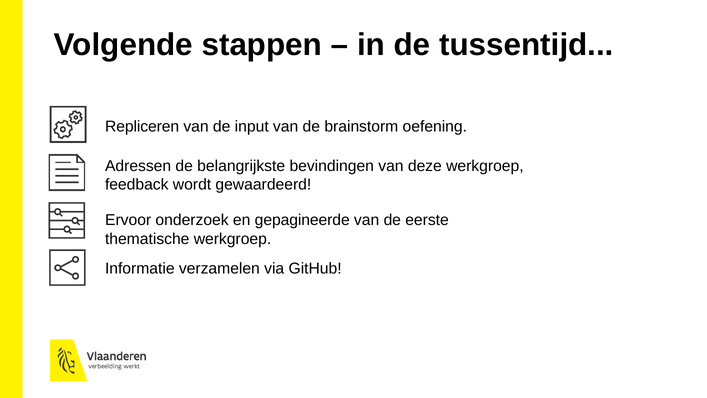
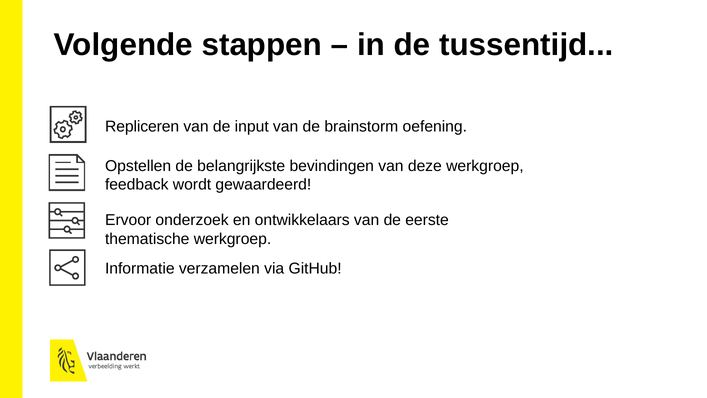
Adressen: Adressen -> Opstellen (138, 166)
gepagineerde: gepagineerde -> ontwikkelaars (302, 220)
